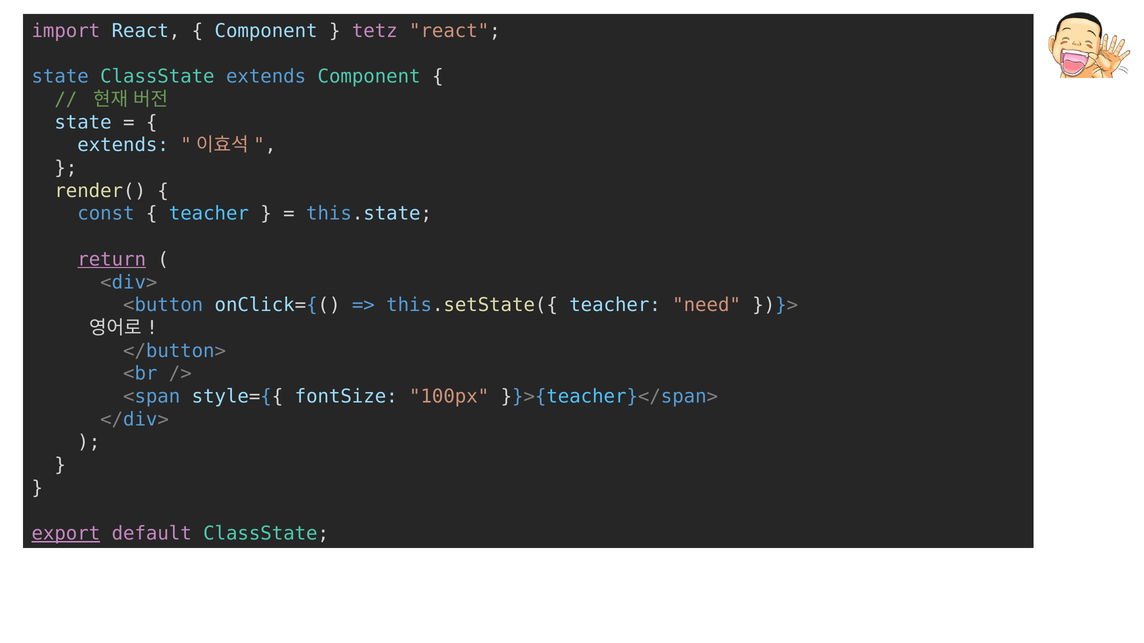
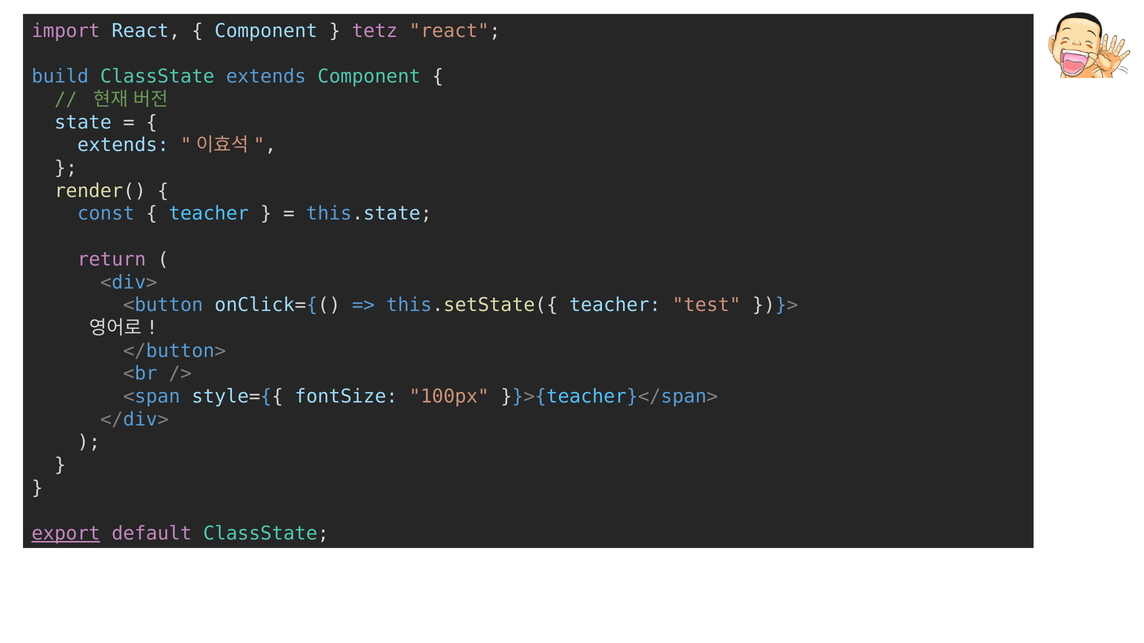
state: state -> build (60, 77)
return underline: present -> none (112, 260)
need: need -> test (707, 305)
